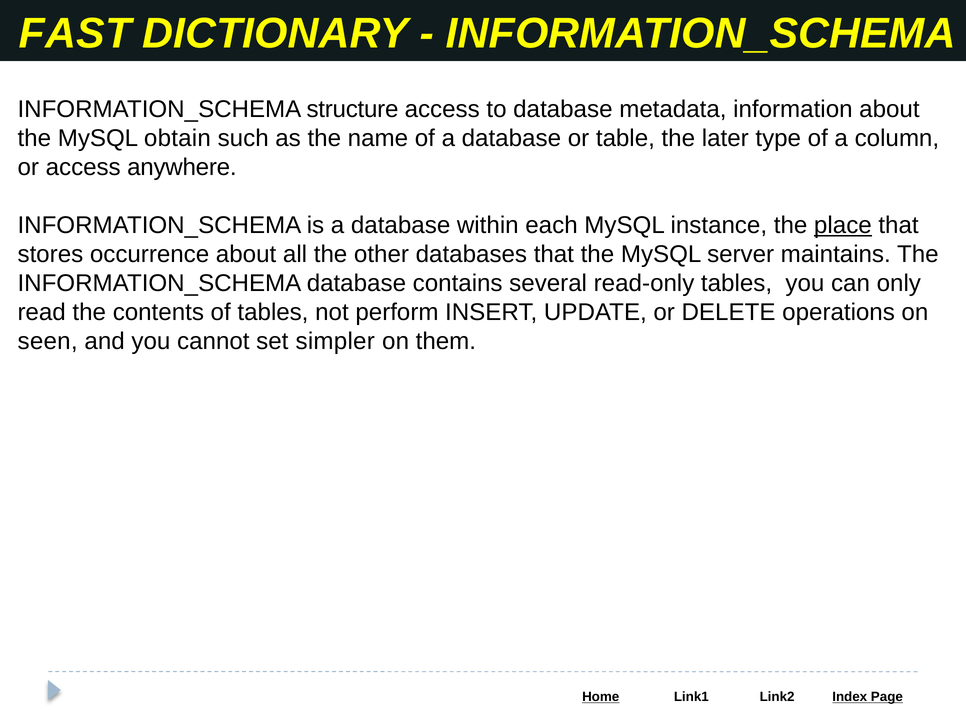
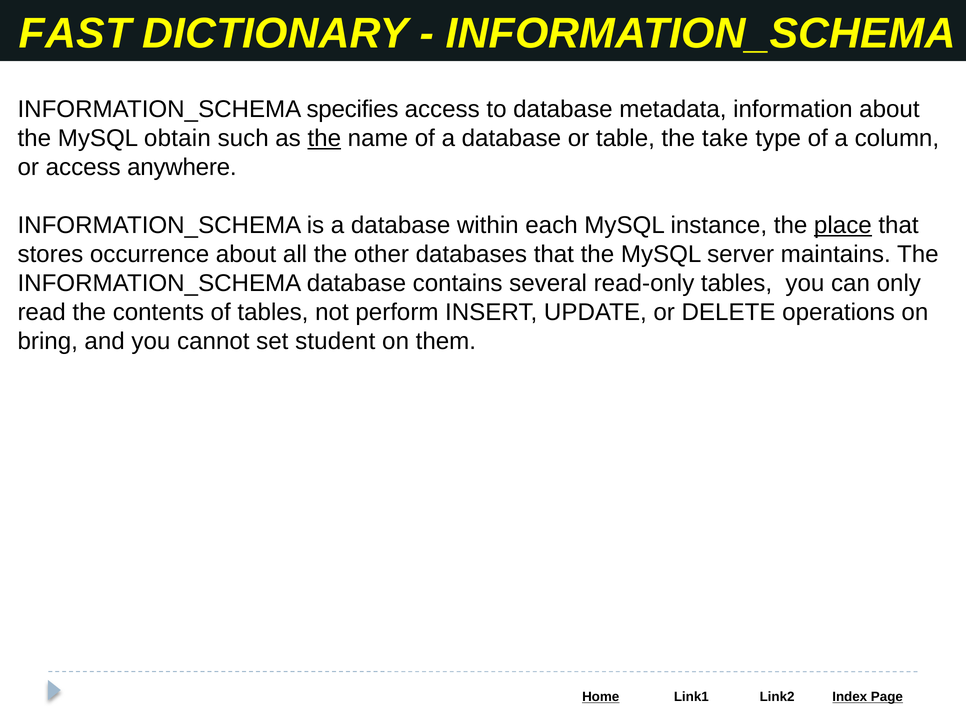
structure: structure -> specifies (352, 109)
the underline: none -> present (324, 138)
later: later -> take (725, 138)
seen: seen -> bring (48, 341)
simpler: simpler -> student (335, 341)
